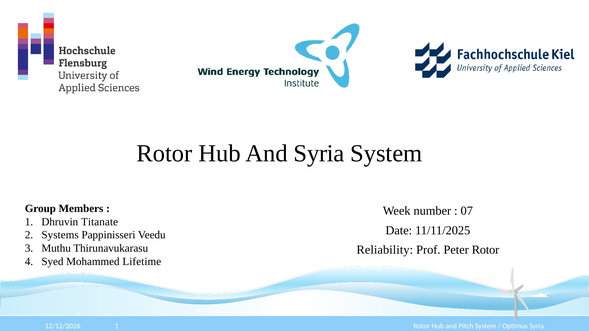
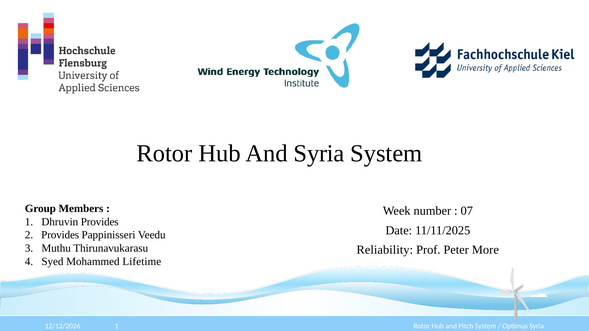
Dhruvin Titanate: Titanate -> Provides (100, 222)
Systems: Systems -> Provides (60, 235)
Peter Rotor: Rotor -> More (485, 250)
